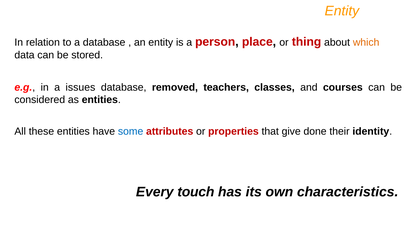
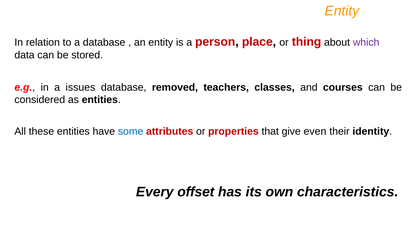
which colour: orange -> purple (366, 42)
done: done -> even (315, 131)
touch: touch -> offset (196, 192)
